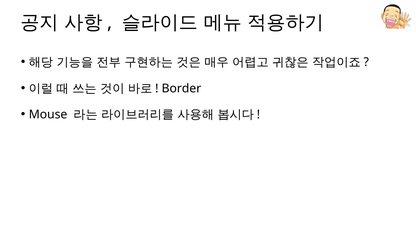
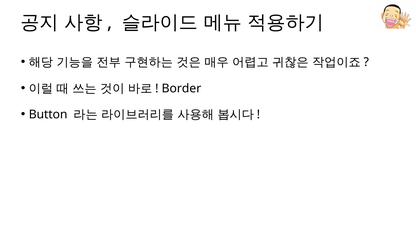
Mouse: Mouse -> Button (48, 114)
